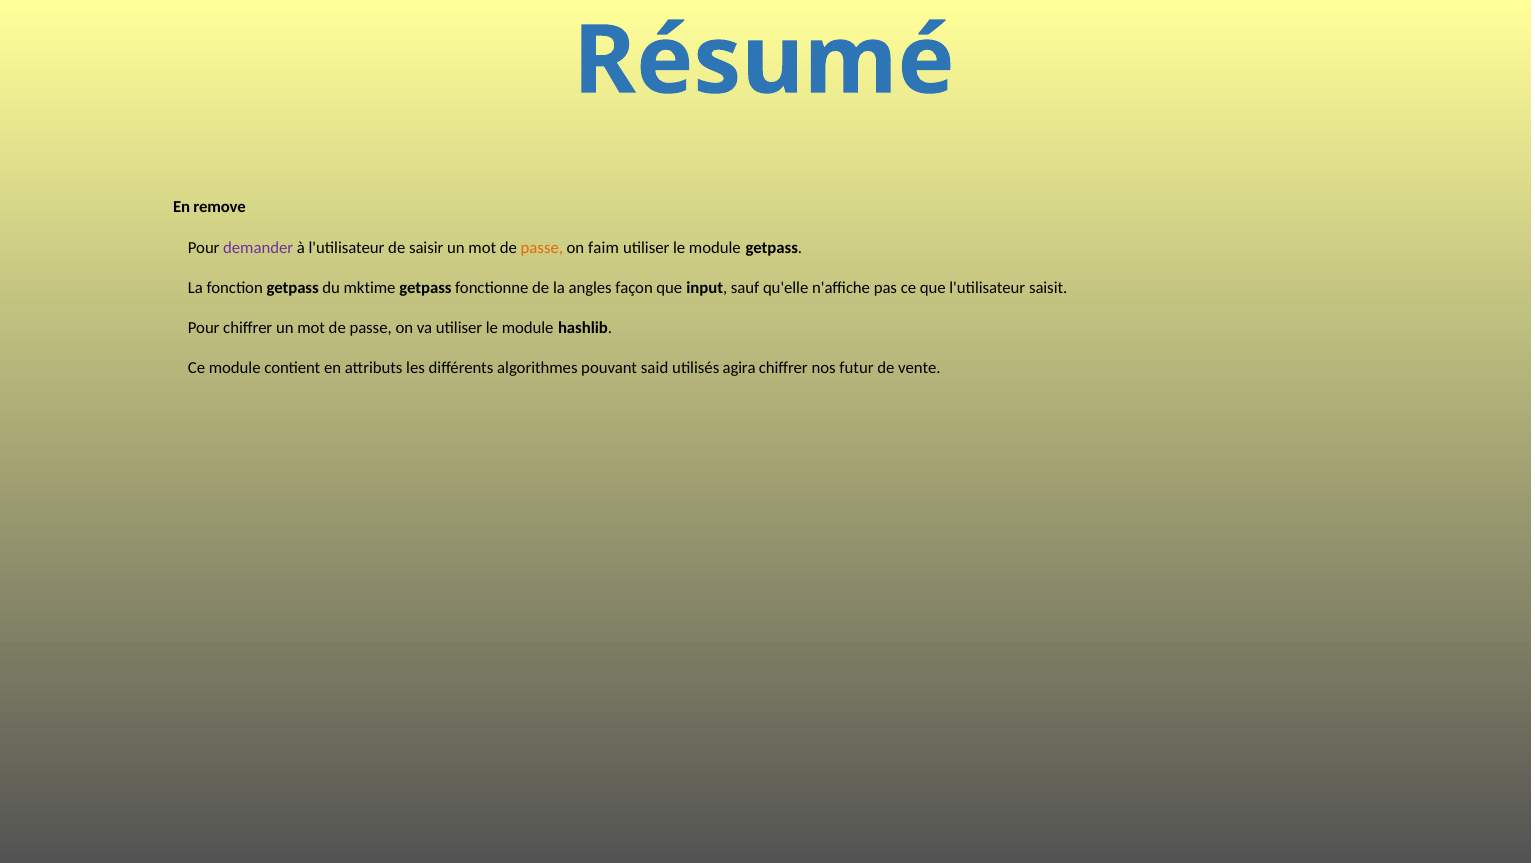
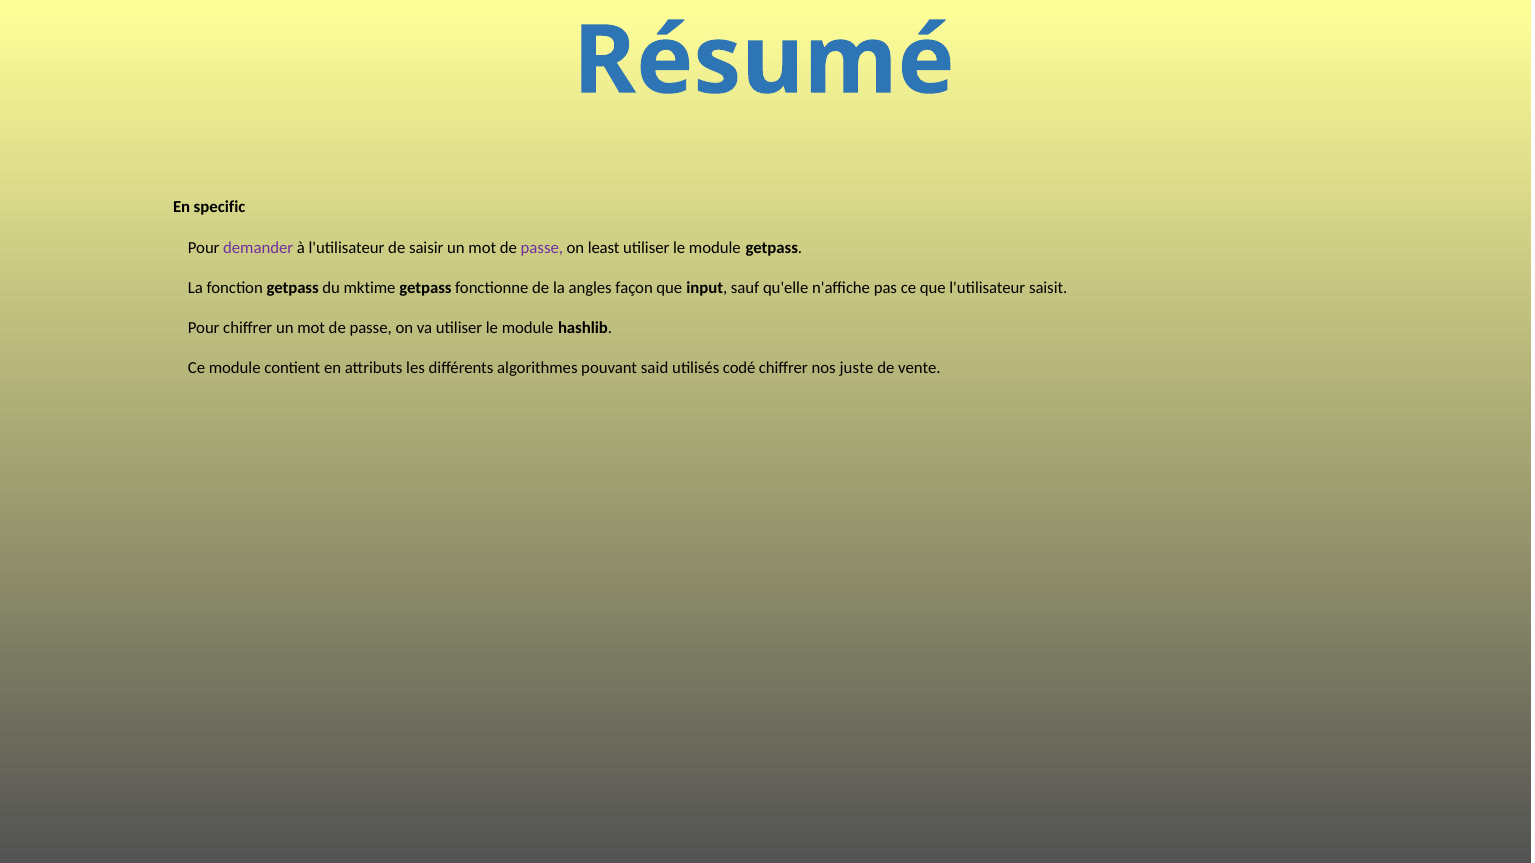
remove: remove -> specific (220, 207)
passe colour: orange -> purple (542, 248)
faim: faim -> least (604, 248)
agira: agira -> codé (739, 368)
futur: futur -> juste (856, 368)
